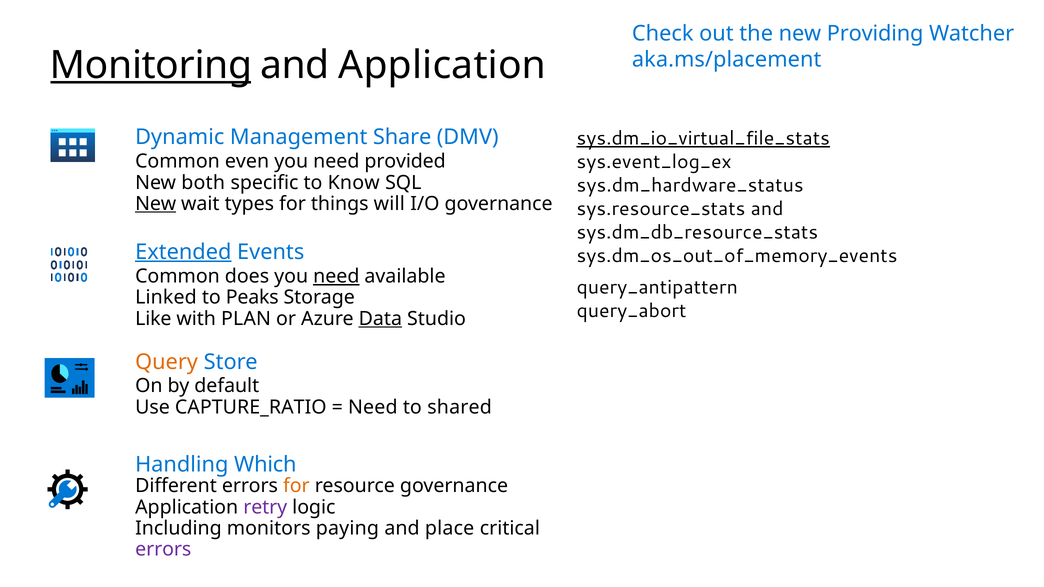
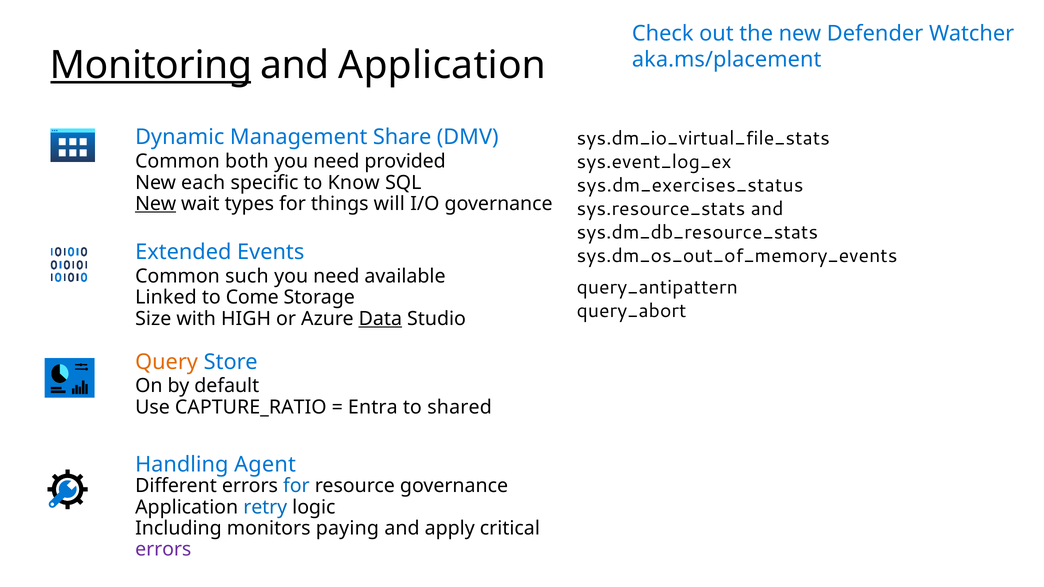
Providing: Providing -> Defender (875, 33)
sys.dm_io_virtual_file_stats underline: present -> none (703, 138)
even: even -> both (247, 161)
both: both -> each (203, 183)
sys.dm_hardware_status: sys.dm_hardware_status -> sys.dm_exercises_status (690, 185)
Extended underline: present -> none (183, 252)
does: does -> such (247, 276)
need underline: present -> none (336, 276)
Peaks: Peaks -> Come (252, 298)
Like: Like -> Size (153, 319)
PLAN: PLAN -> HIGH (246, 319)
Need: Need -> Entra (373, 407)
Which: Which -> Agent (265, 465)
for colour: orange -> blue (296, 486)
retry colour: purple -> blue (265, 507)
place: place -> apply (450, 528)
